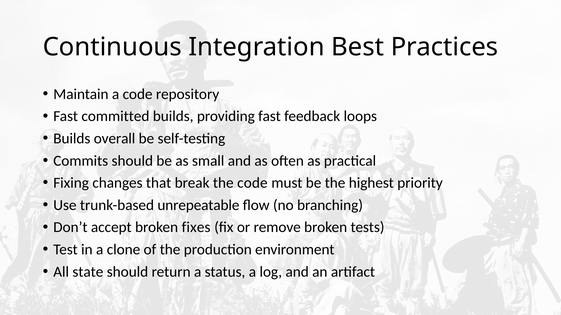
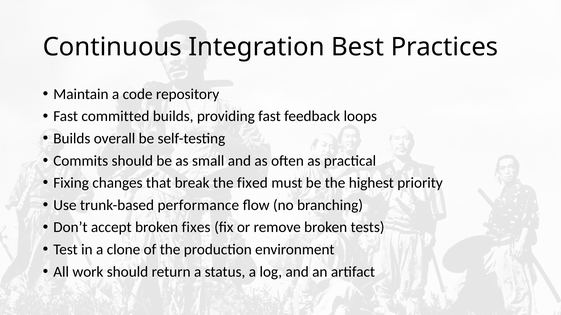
the code: code -> fixed (252, 183)
unrepeatable: unrepeatable -> performance (198, 205)
state: state -> work (88, 272)
